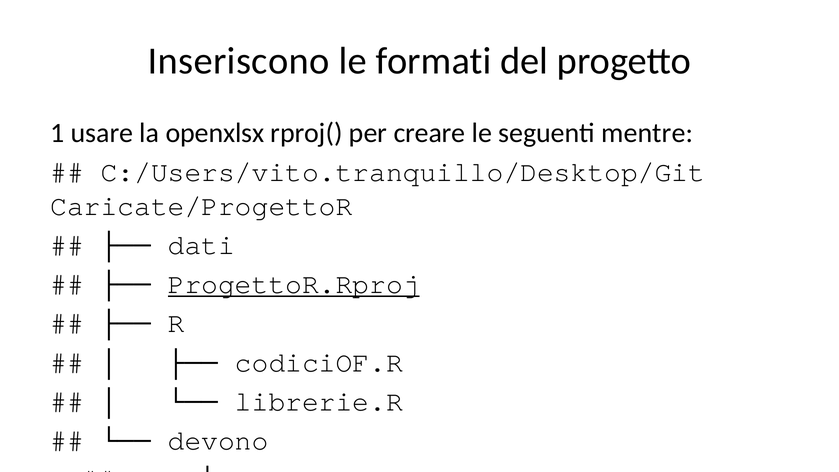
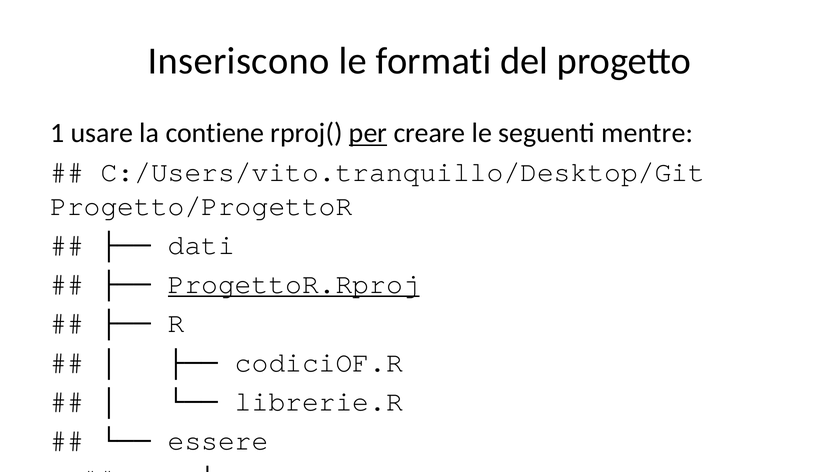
openxlsx: openxlsx -> contiene (215, 133)
per underline: none -> present (368, 133)
Caricate/ProgettoR: Caricate/ProgettoR -> Progetto/ProgettoR (201, 206)
devono: devono -> essere (218, 441)
